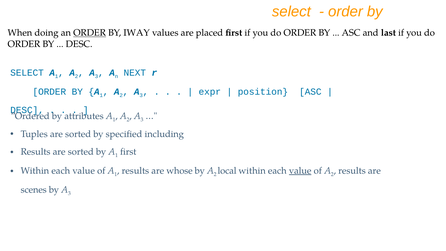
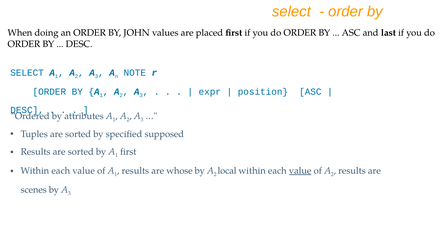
ORDER underline: present -> none (90, 33)
IWAY: IWAY -> JOHN (137, 33)
NEXT: NEXT -> NOTE (135, 73)
including: including -> supposed (164, 134)
